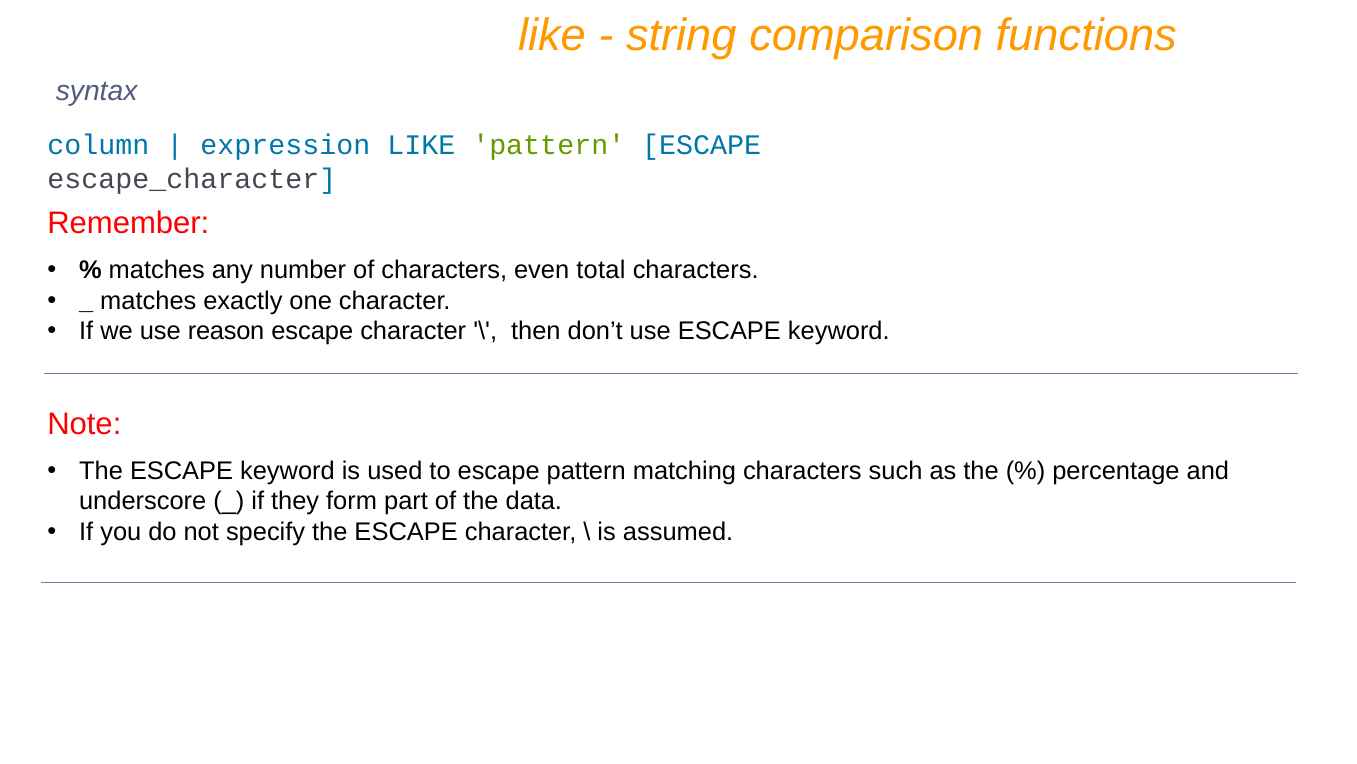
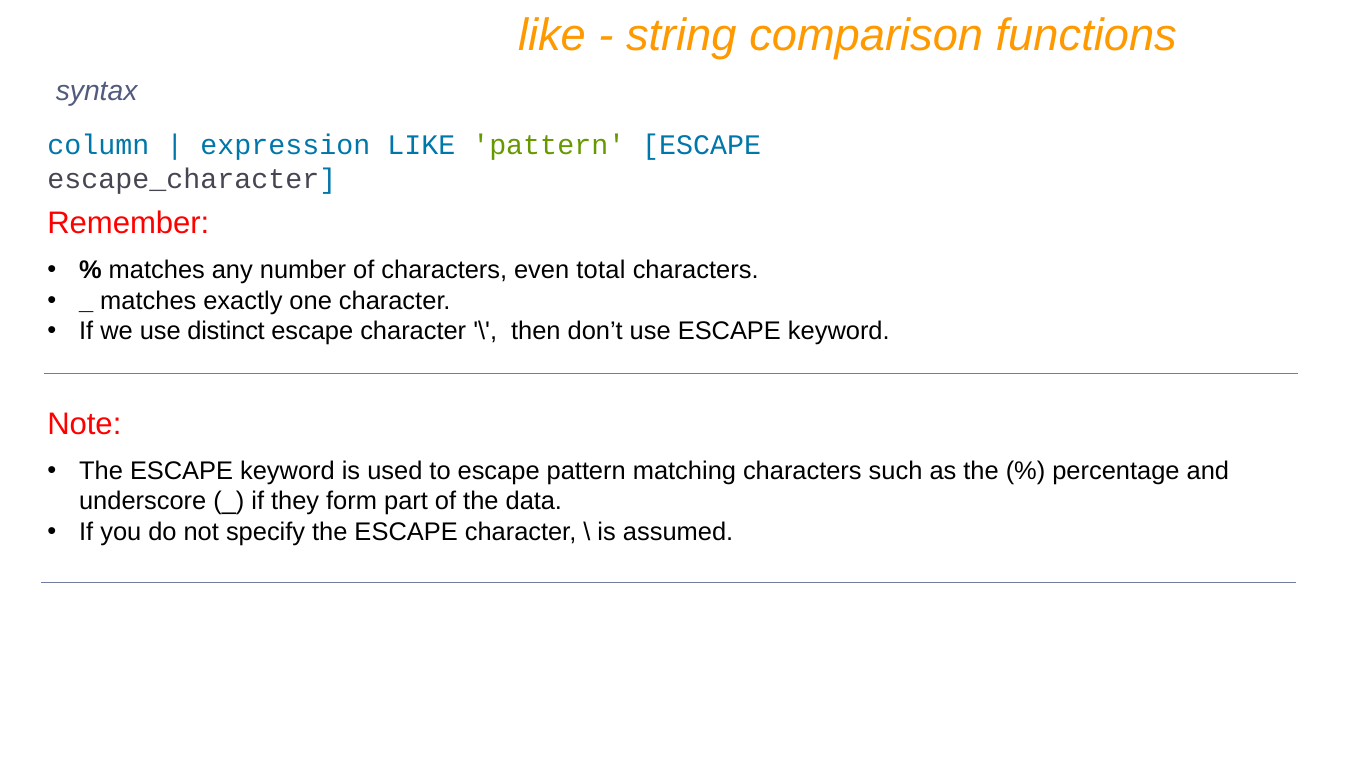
reason: reason -> distinct (226, 331)
